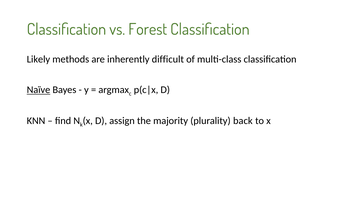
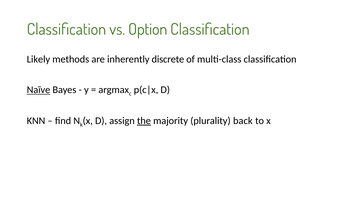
Forest: Forest -> Option (148, 29)
difficult: difficult -> discrete (168, 59)
the underline: none -> present (144, 121)
